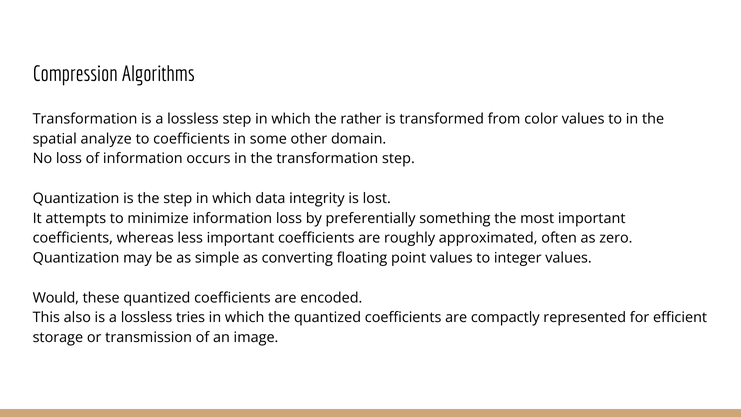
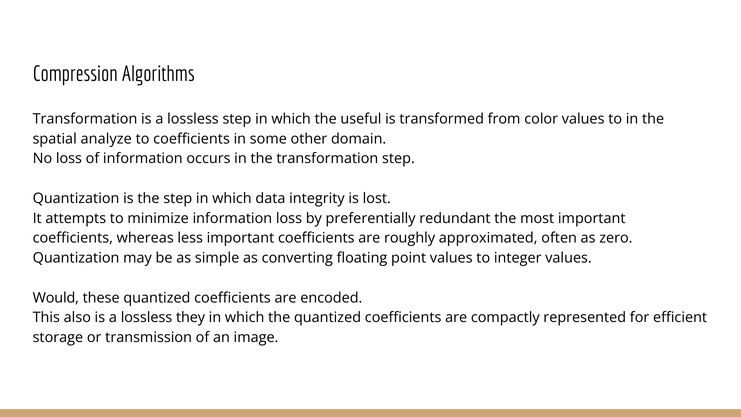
rather: rather -> useful (361, 119)
something: something -> redundant (455, 218)
tries: tries -> they (191, 318)
